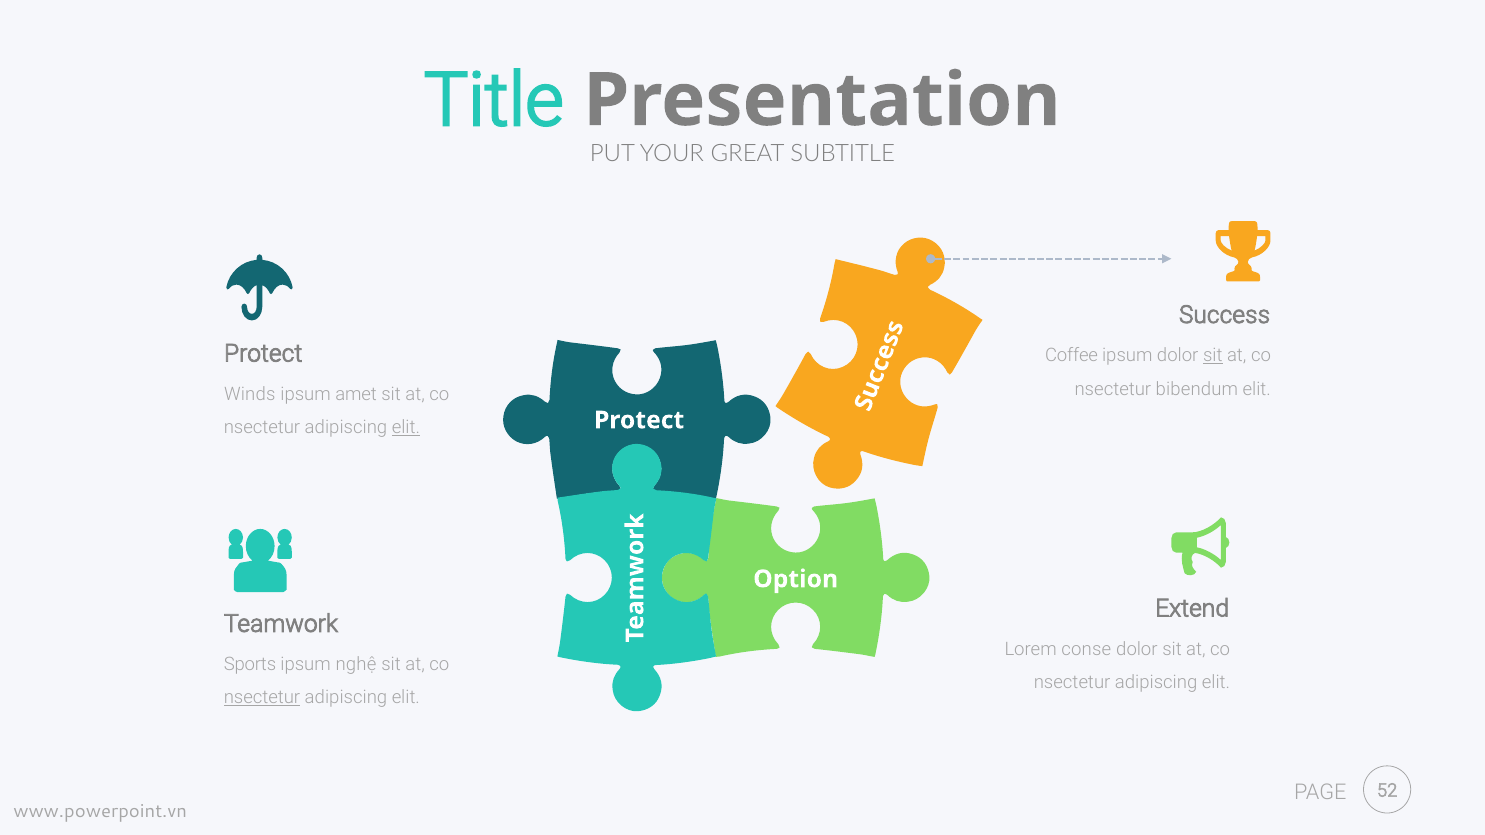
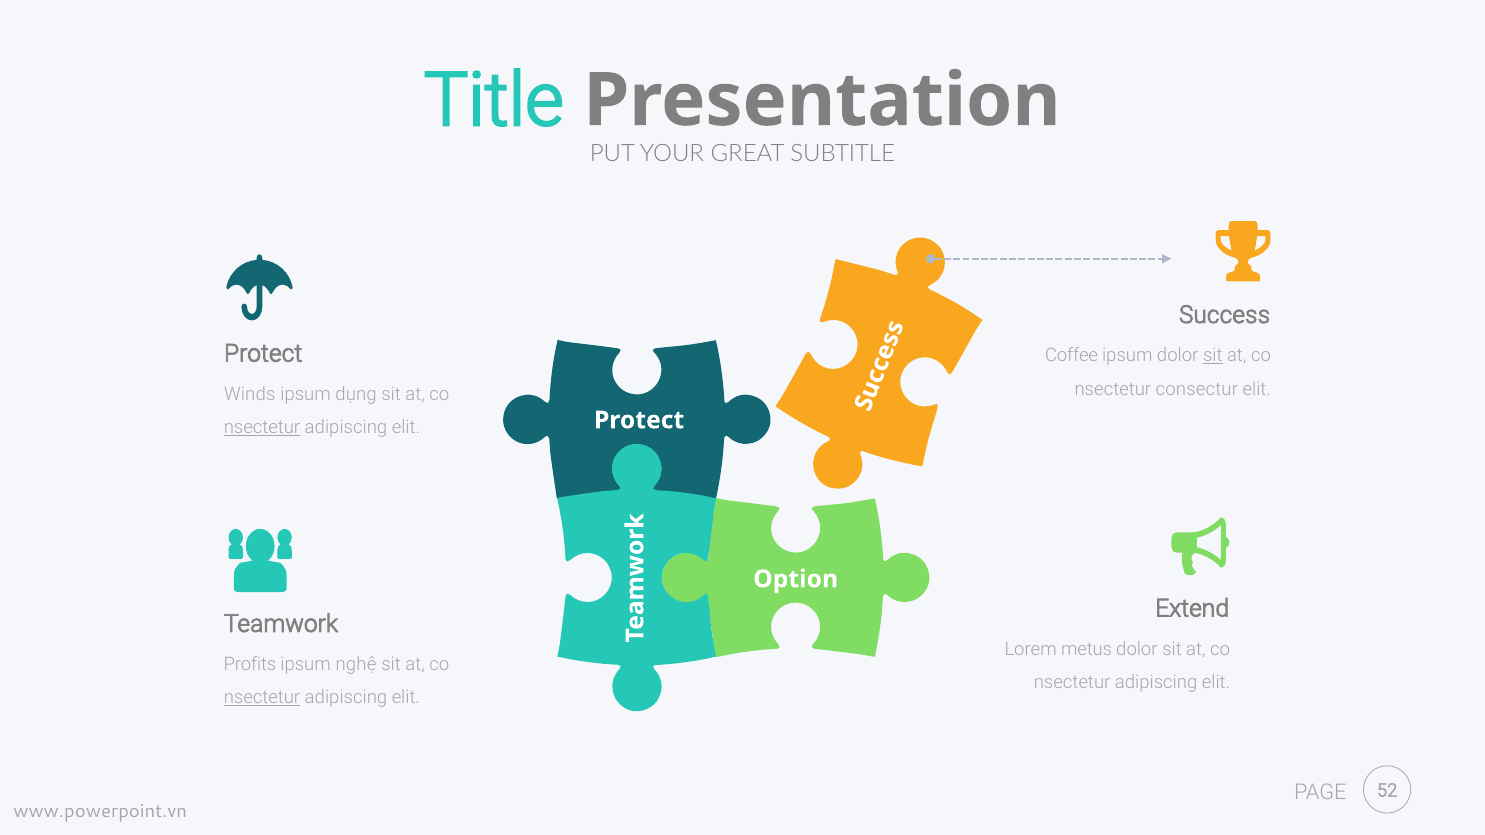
bibendum: bibendum -> consectur (1197, 389)
amet: amet -> dụng (356, 394)
nsectetur underline: none -> present (262, 428)
elit underline: present -> none (406, 428)
conse: conse -> metus (1087, 649)
Sports: Sports -> Profits (250, 665)
